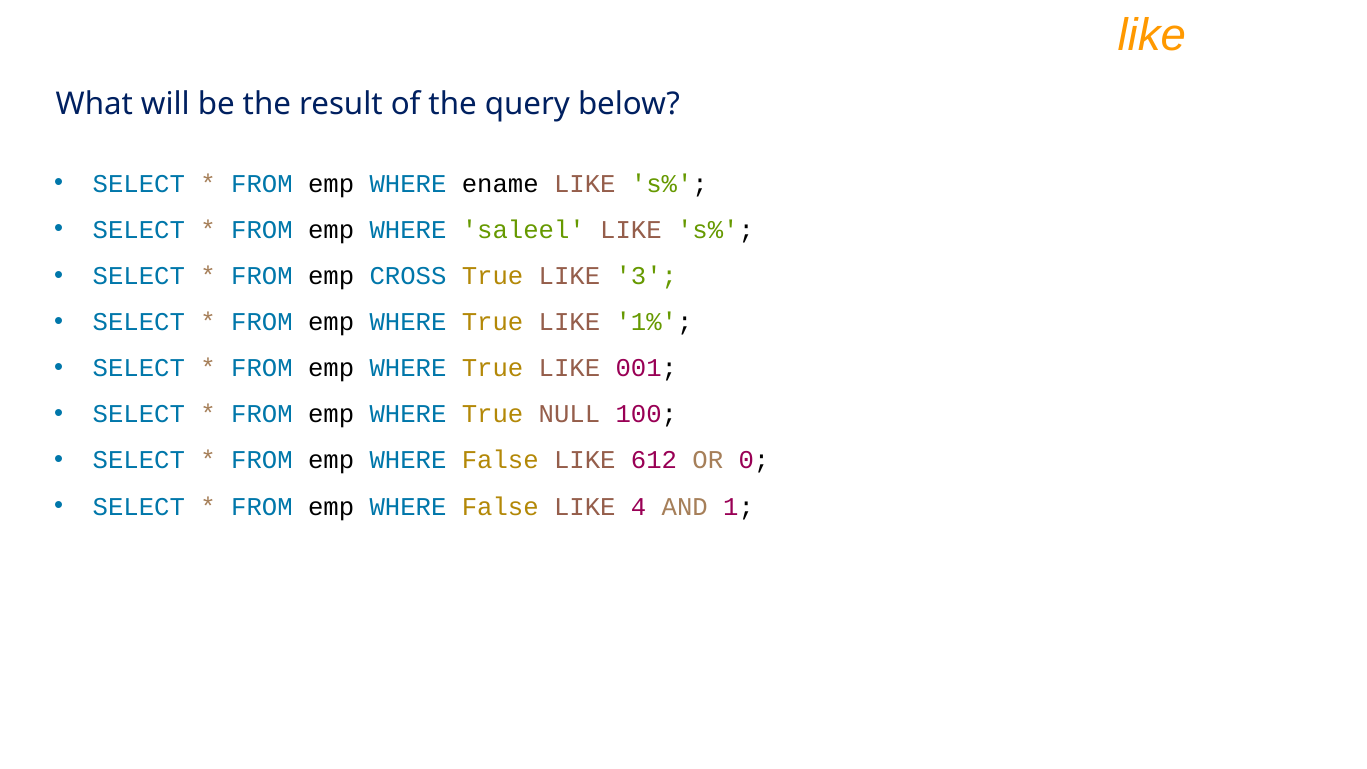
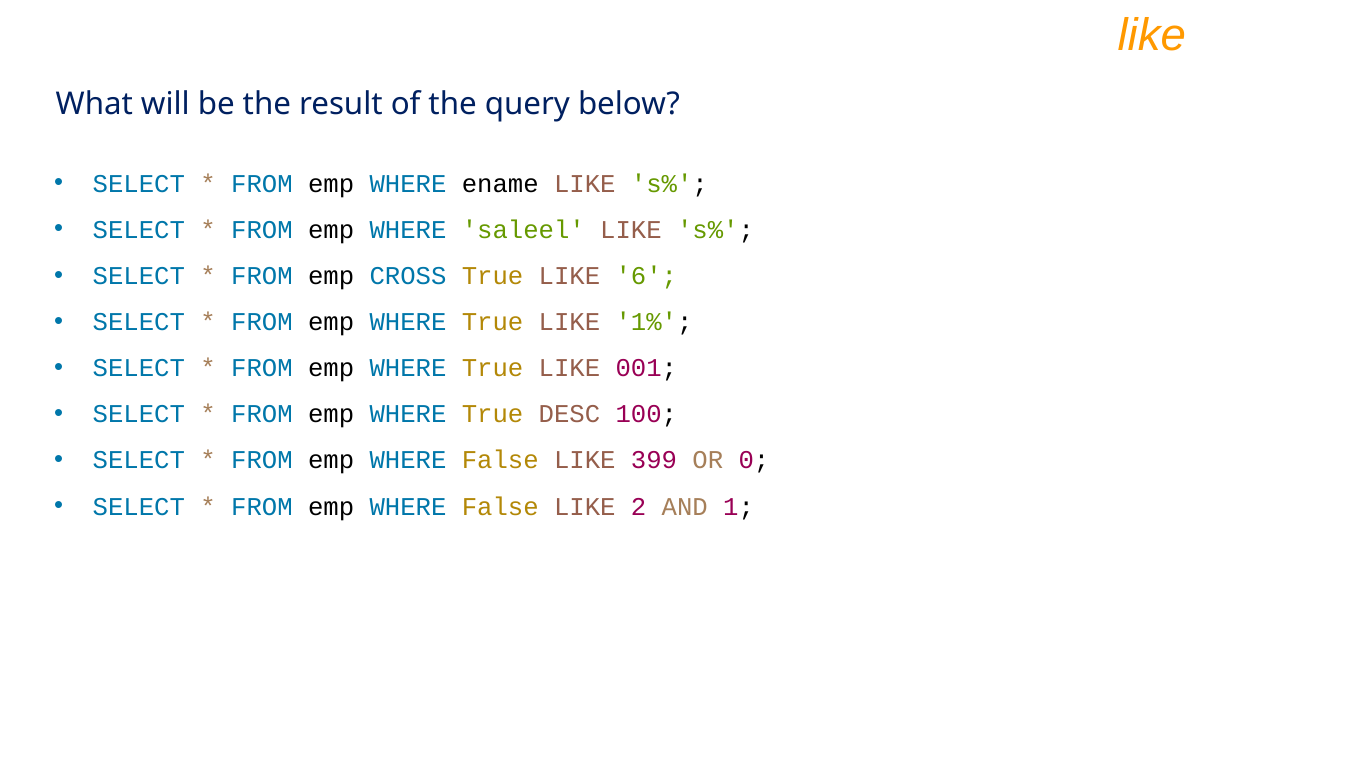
3: 3 -> 6 (646, 276)
NULL: NULL -> DESC (569, 414)
612: 612 -> 399 (654, 460)
4: 4 -> 2 (639, 507)
